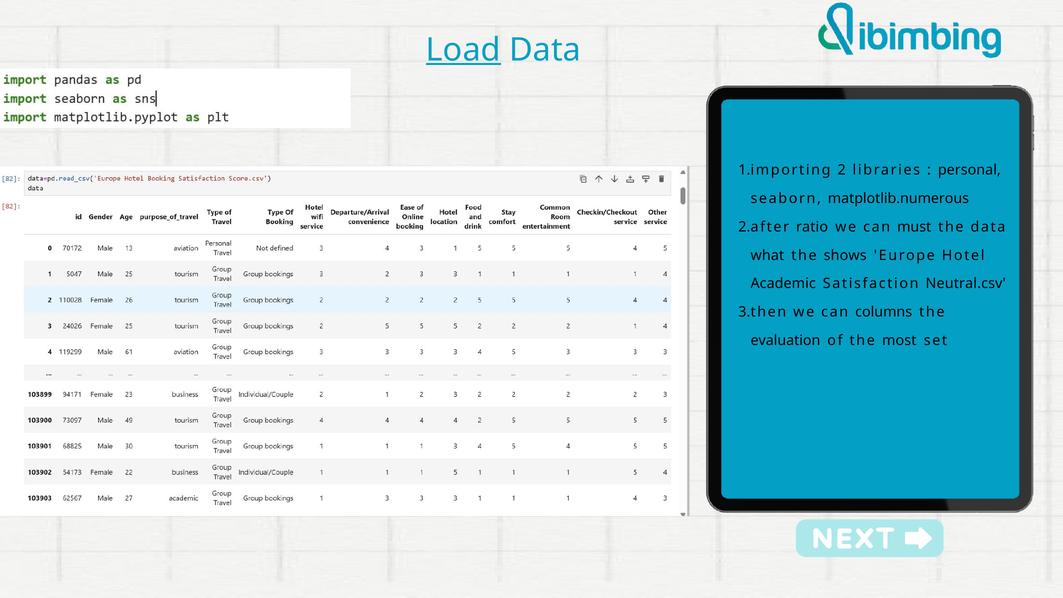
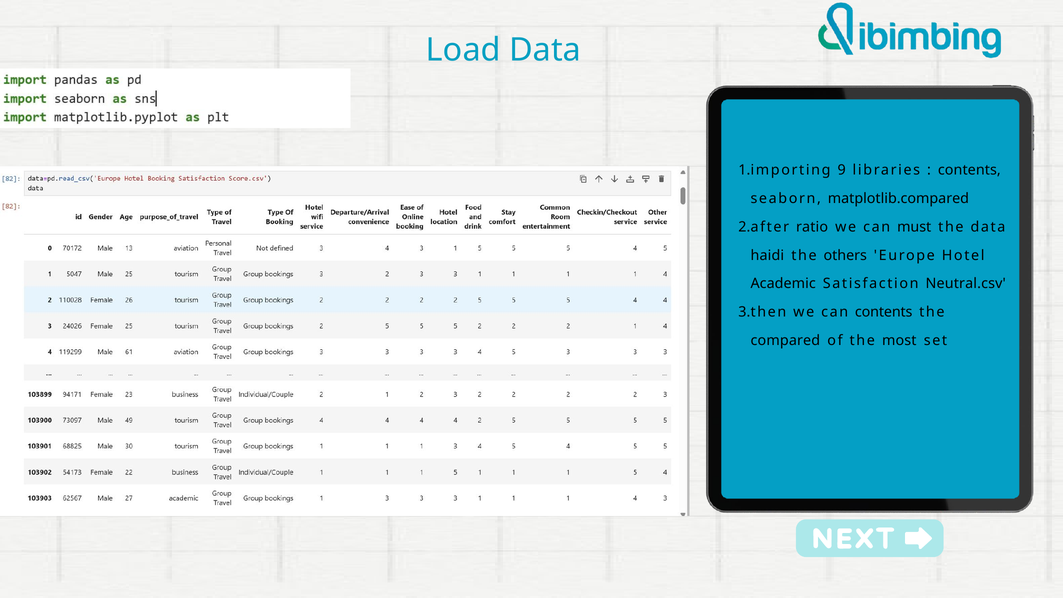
Load underline: present -> none (463, 50)
2: 2 -> 9 (842, 170)
personal: personal -> contents (969, 170)
matplotlib.numerous: matplotlib.numerous -> matplotlib.compared (898, 198)
what: what -> haidi (767, 255)
shows: shows -> others (845, 255)
can columns: columns -> contents (884, 312)
evaluation: evaluation -> compared (785, 341)
